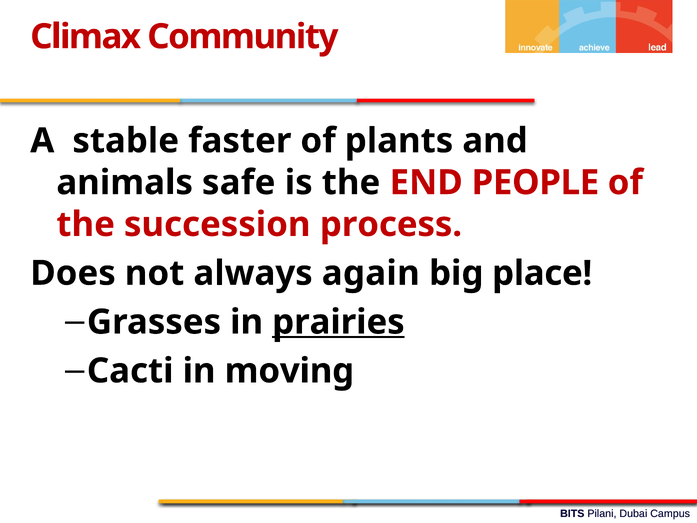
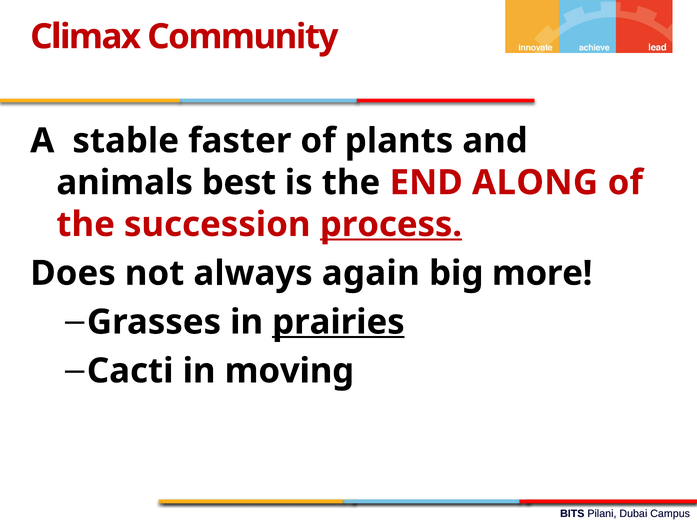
safe: safe -> best (239, 183)
PEOPLE: PEOPLE -> ALONG (535, 183)
process underline: none -> present (391, 224)
place: place -> more (542, 273)
